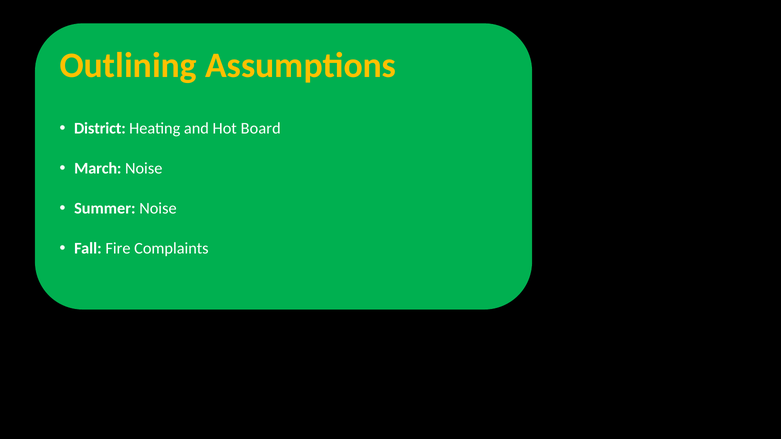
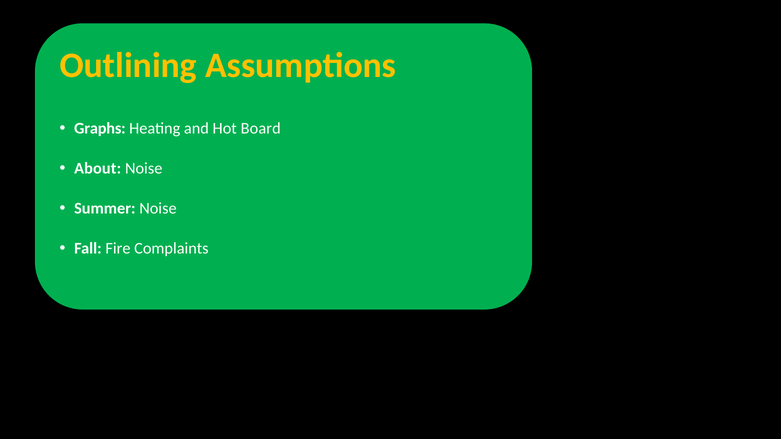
District: District -> Graphs (100, 129)
March: March -> About (98, 169)
